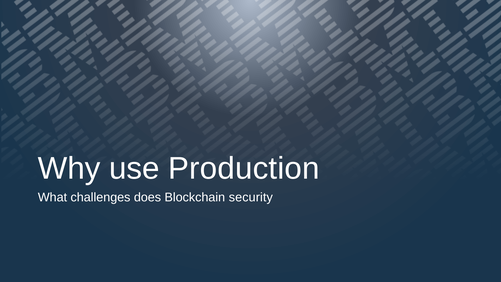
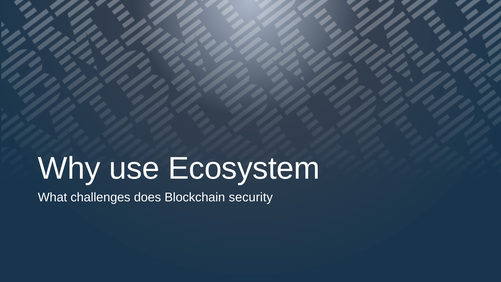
Production: Production -> Ecosystem (244, 169)
